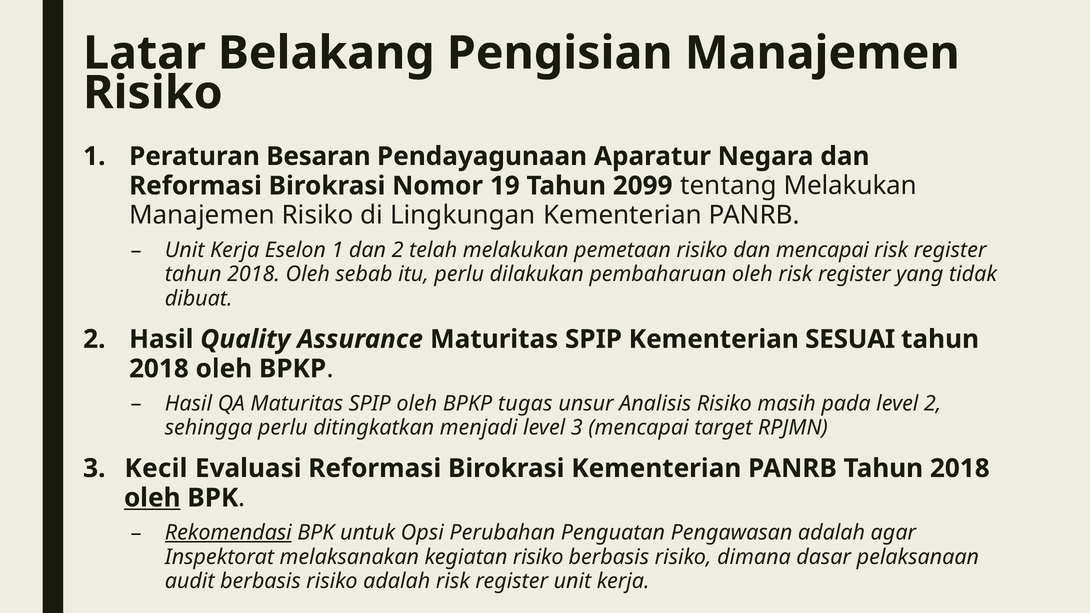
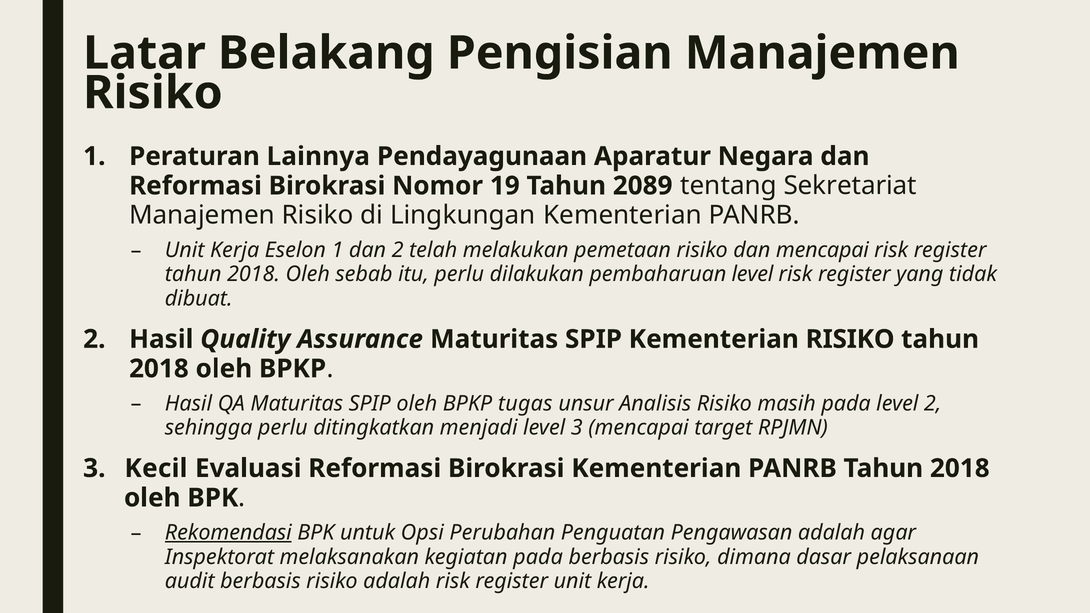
Besaran: Besaran -> Lainnya (318, 156)
2099: 2099 -> 2089 (643, 186)
tentang Melakukan: Melakukan -> Sekretariat (850, 186)
pembaharuan oleh: oleh -> level (752, 274)
Kementerian SESUAI: SESUAI -> RISIKO (850, 339)
oleh underline: present -> none (152, 498)
kegiatan risiko: risiko -> pada (538, 557)
